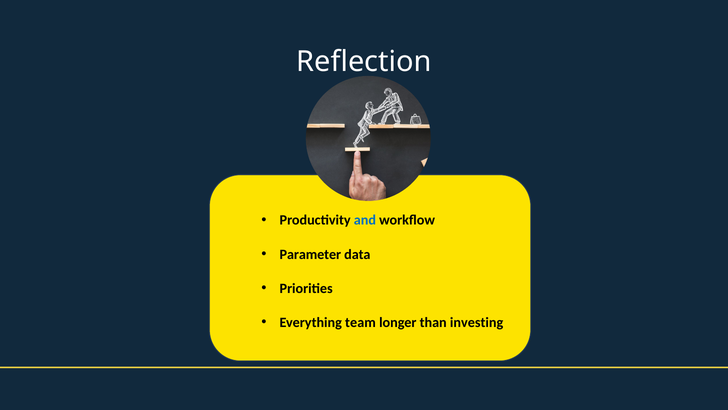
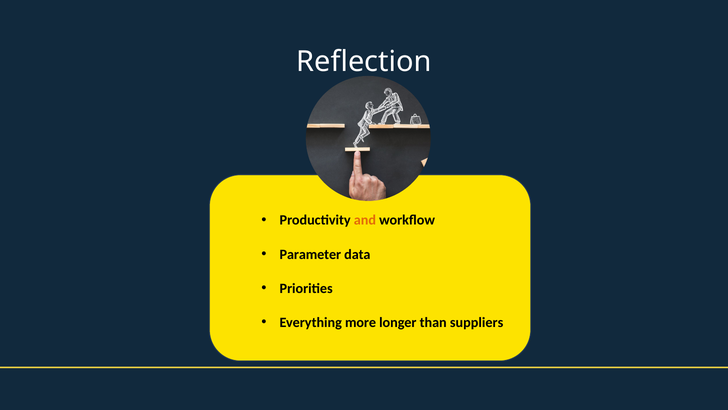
and colour: blue -> orange (365, 220)
team: team -> more (361, 322)
investing: investing -> suppliers (477, 322)
